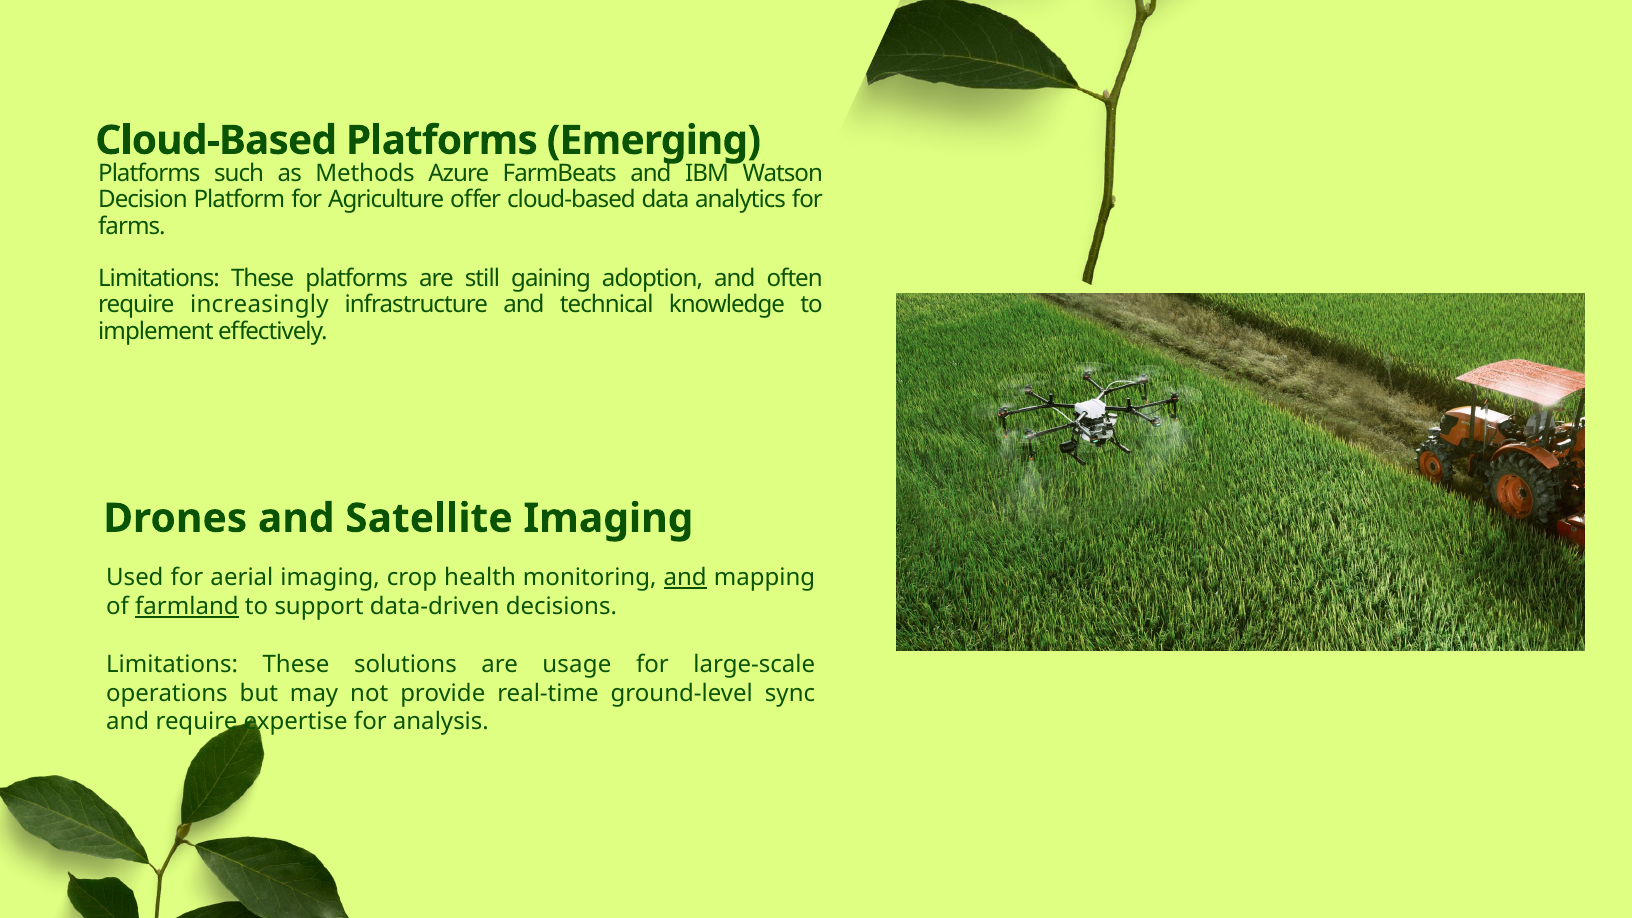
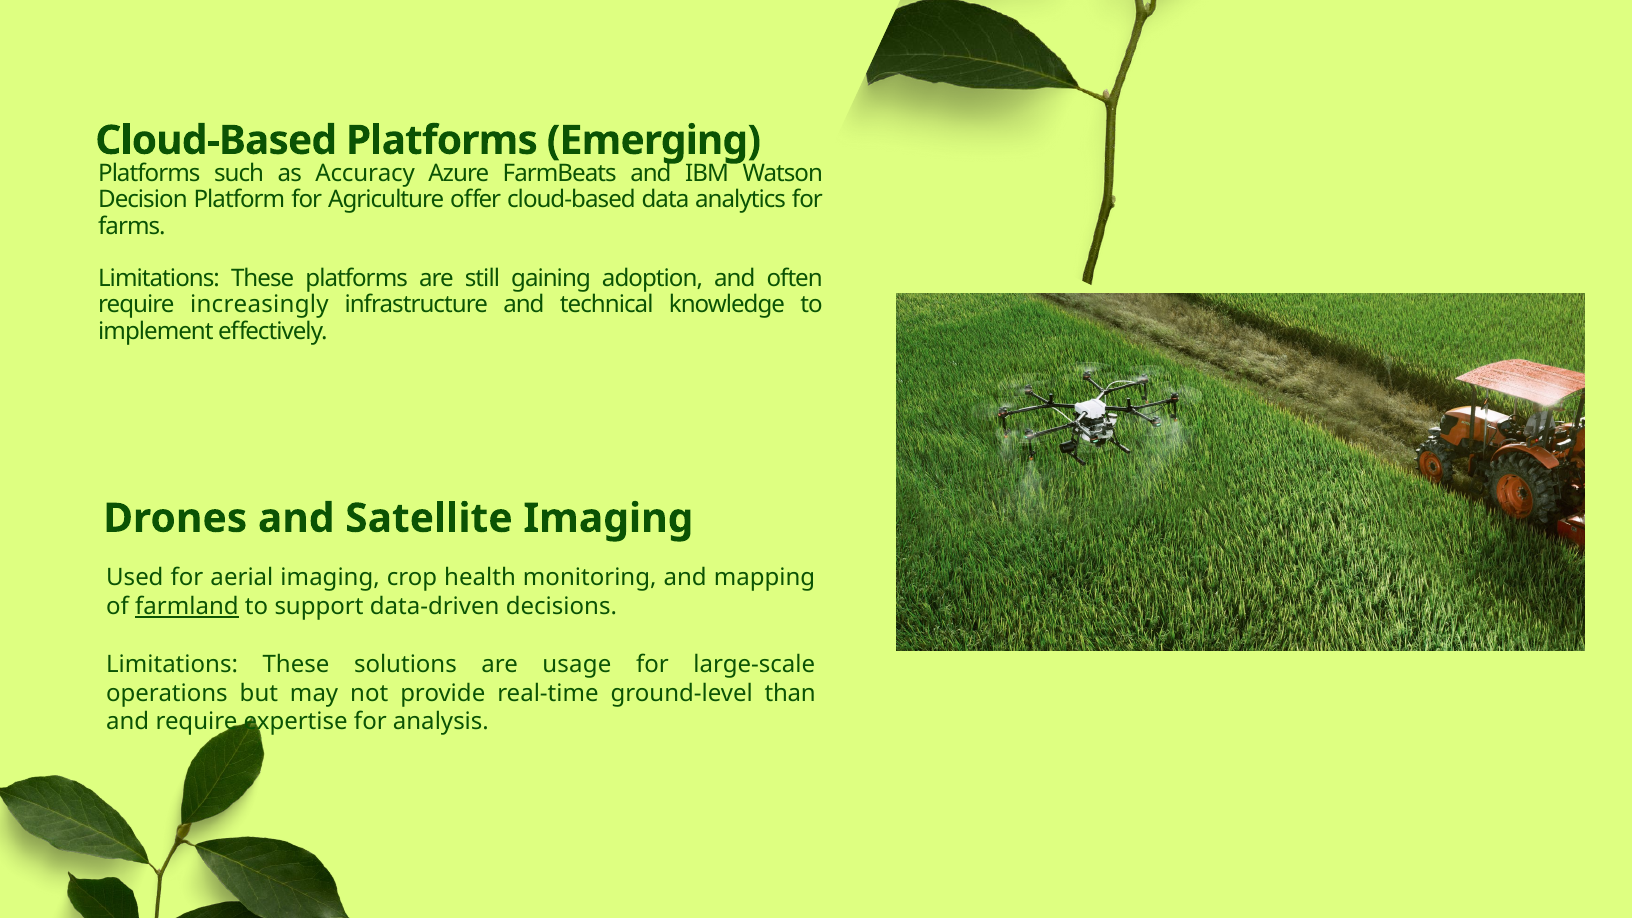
Methods: Methods -> Accuracy (365, 174)
and underline: present -> none (685, 578)
sync: sync -> than (790, 693)
